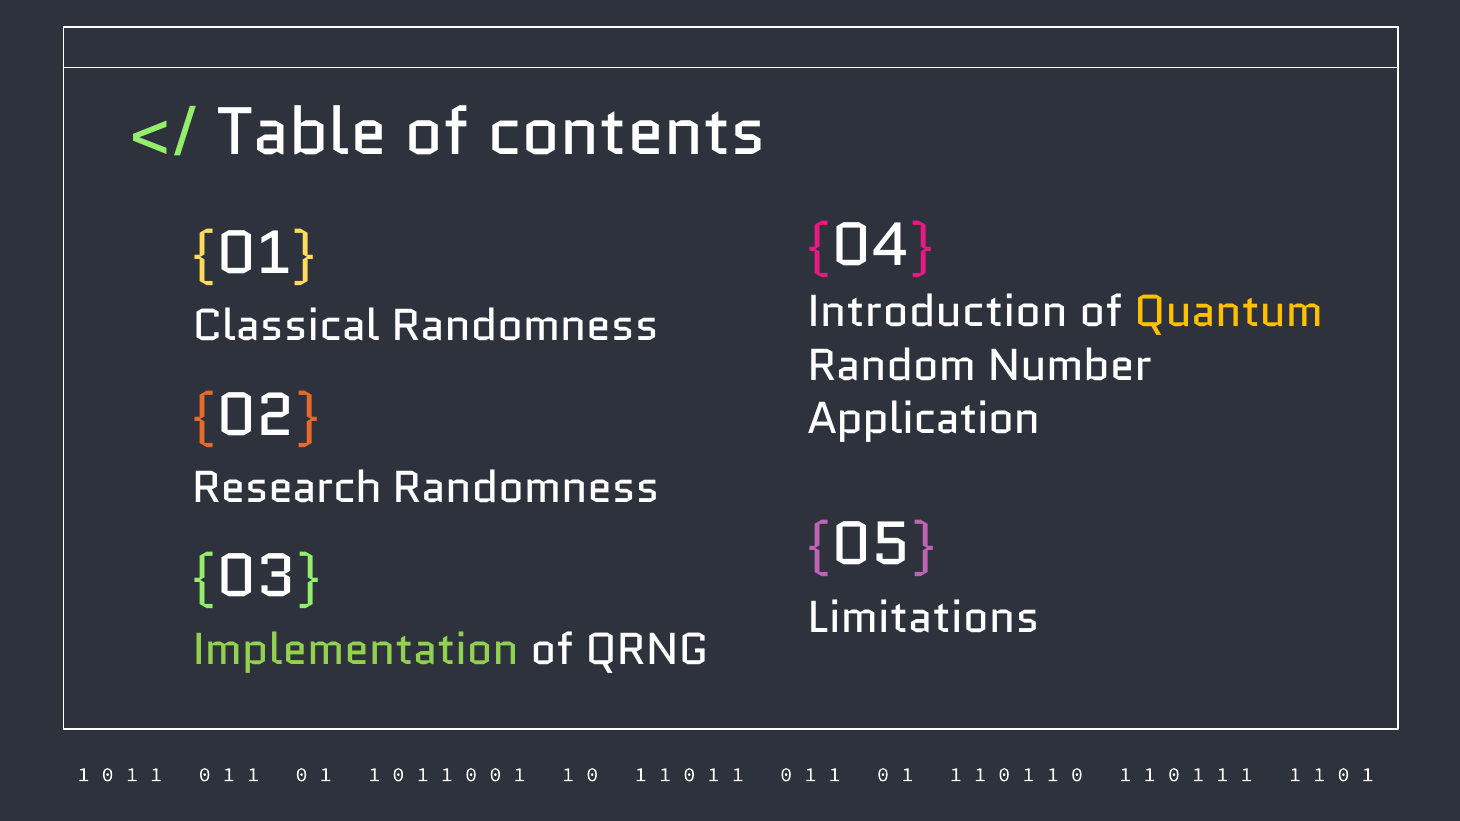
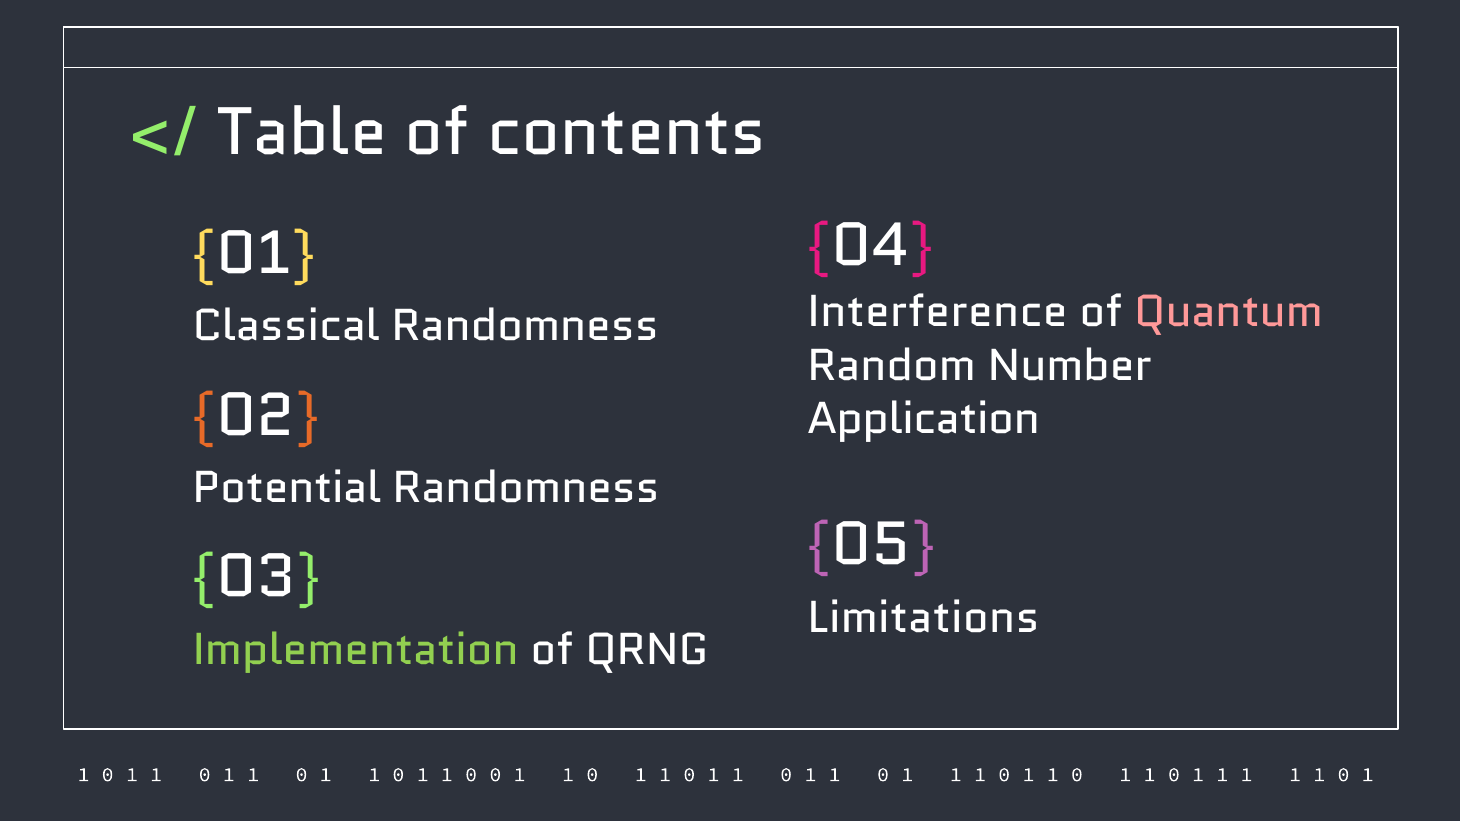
Introduction: Introduction -> Interference (938, 312)
Quantum colour: yellow -> pink (1229, 312)
Research: Research -> Potential (287, 488)
